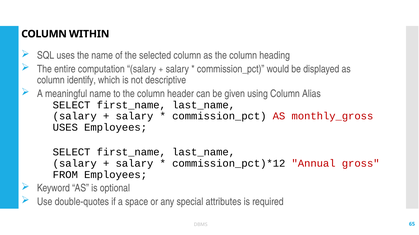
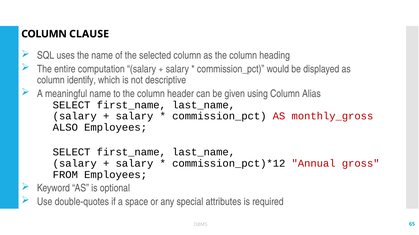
WITHIN: WITHIN -> CLAUSE (89, 34)
USES: USES -> ALSO (65, 128)
